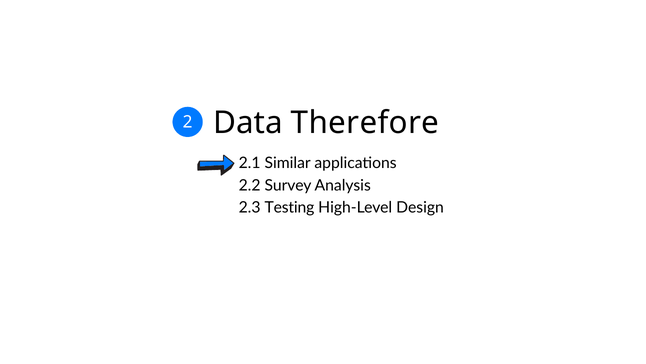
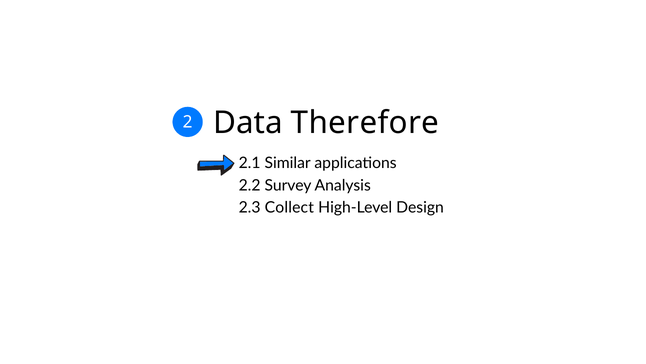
Testing: Testing -> Collect (289, 207)
